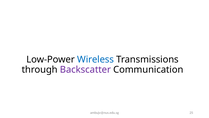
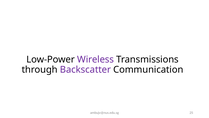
Wireless colour: blue -> purple (96, 59)
